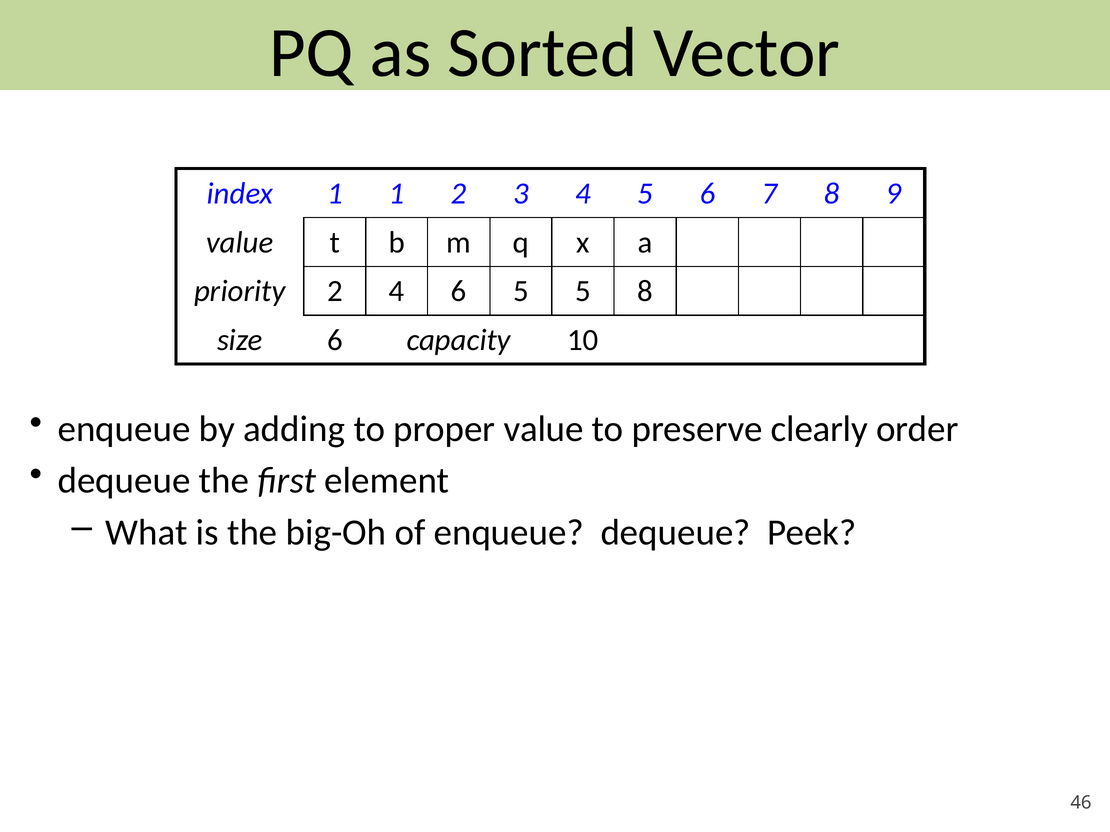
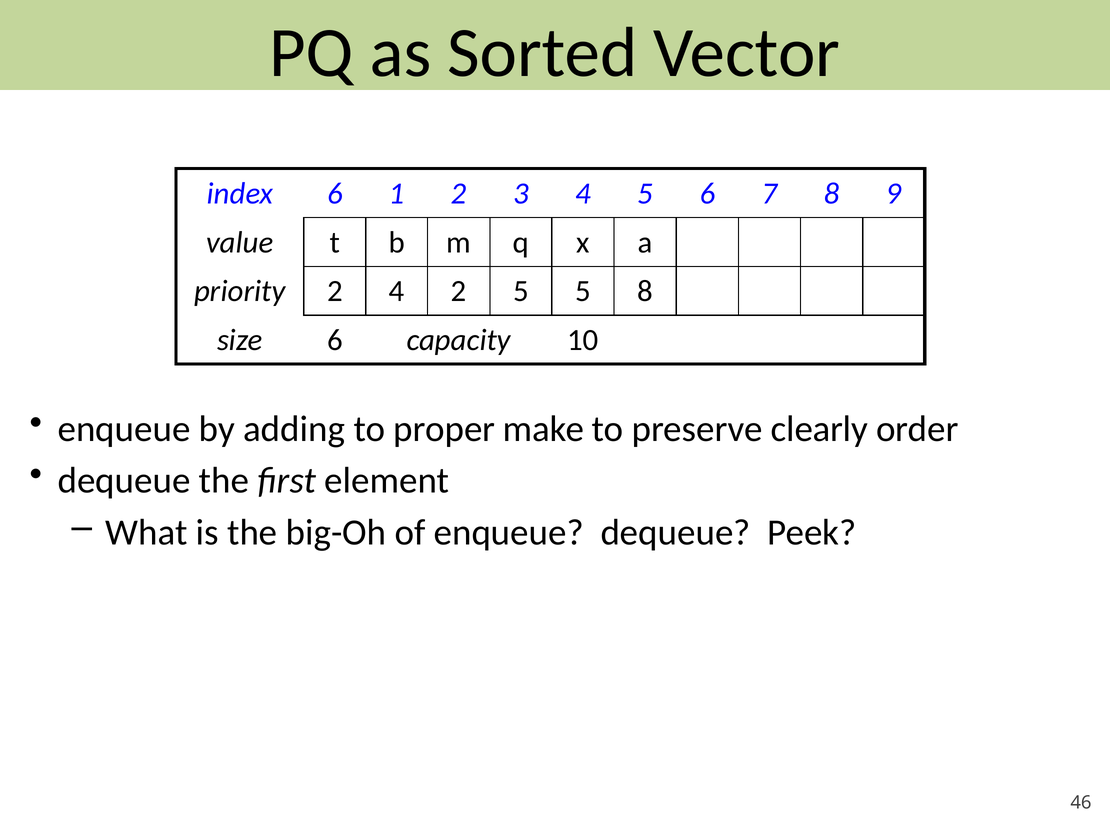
index 1: 1 -> 6 (335, 194)
4 6: 6 -> 2 (459, 291)
proper value: value -> make (544, 429)
